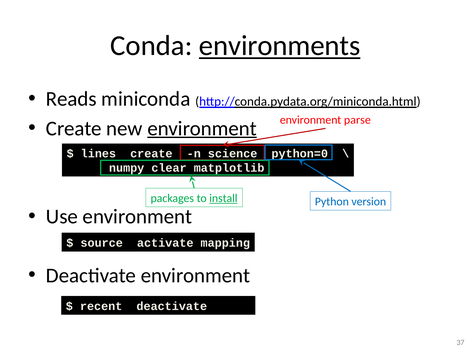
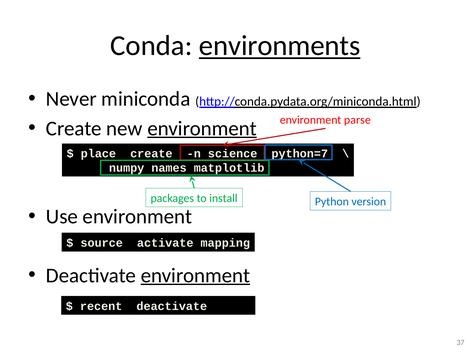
Reads: Reads -> Never (71, 99)
lines: lines -> place (98, 153)
python=0: python=0 -> python=7 (300, 153)
clear: clear -> names (169, 168)
install underline: present -> none (223, 198)
environment underline: none -> present (195, 275)
